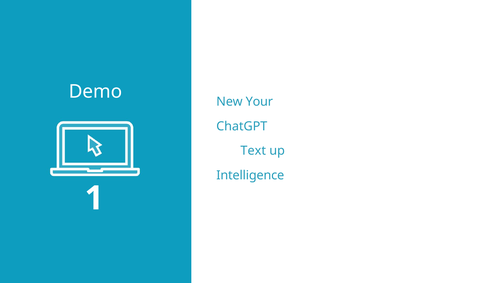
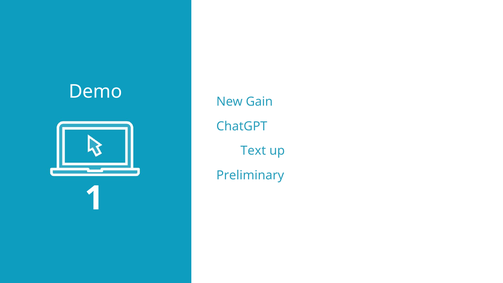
Your: Your -> Gain (259, 102)
Intelligence: Intelligence -> Preliminary (250, 175)
